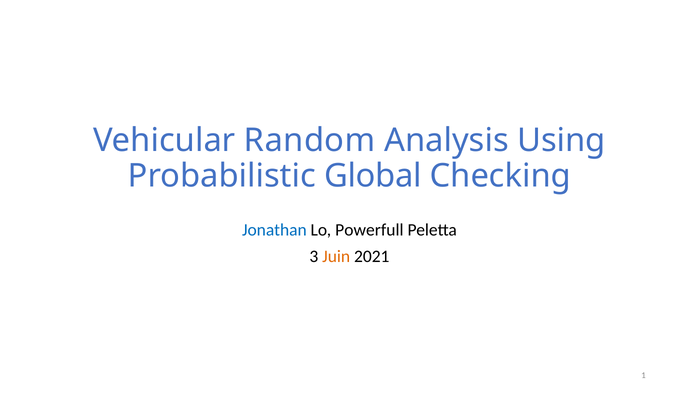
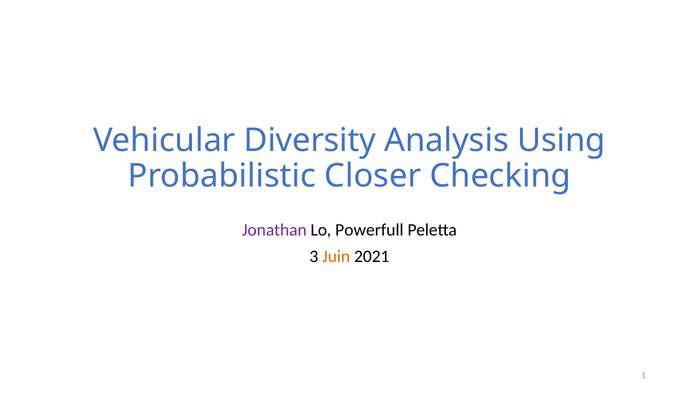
Random: Random -> Diversity (310, 141)
Global: Global -> Closer (373, 176)
Jonathan colour: blue -> purple (274, 230)
